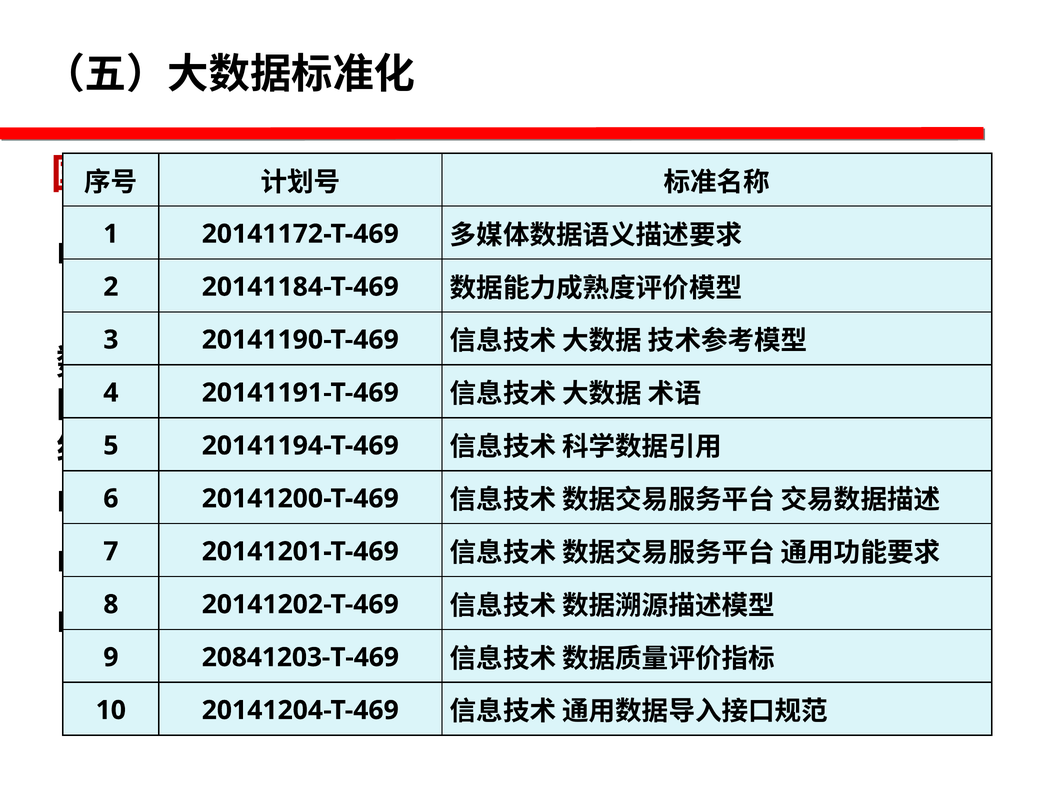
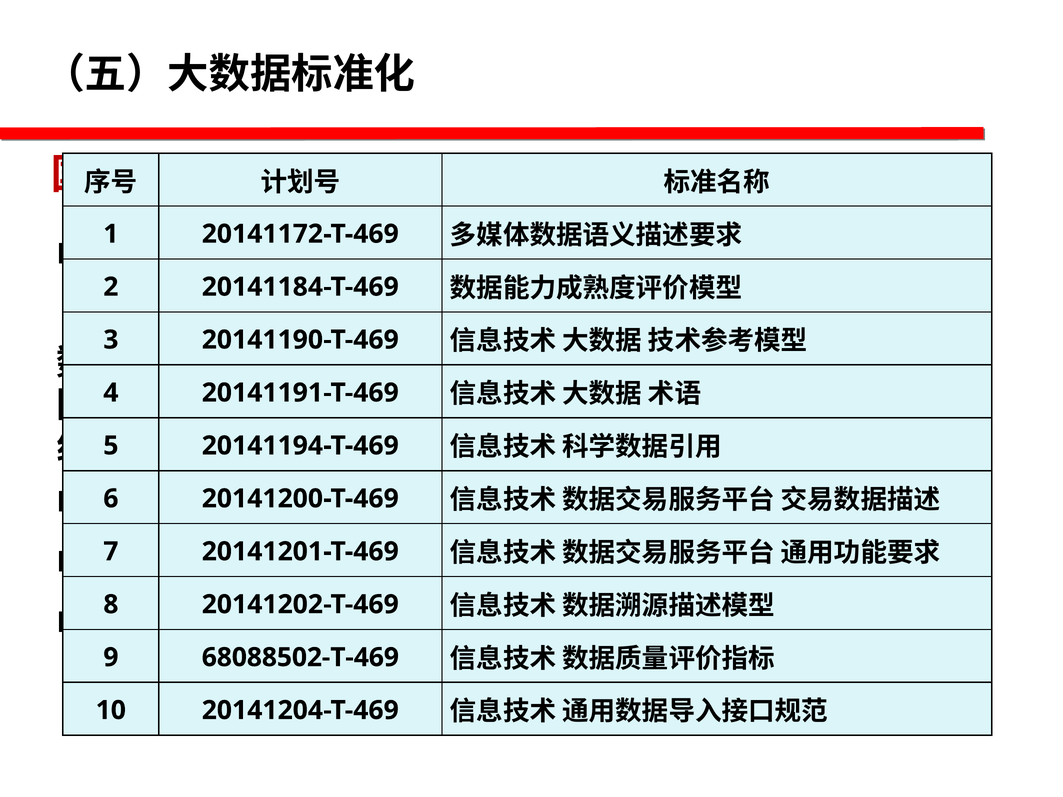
20841203-T-469: 20841203-T-469 -> 68088502-T-469 (300, 658)
